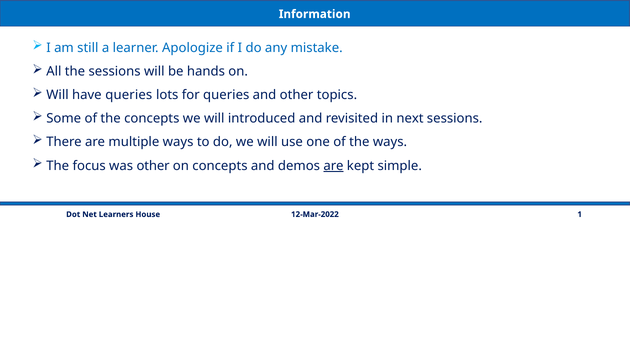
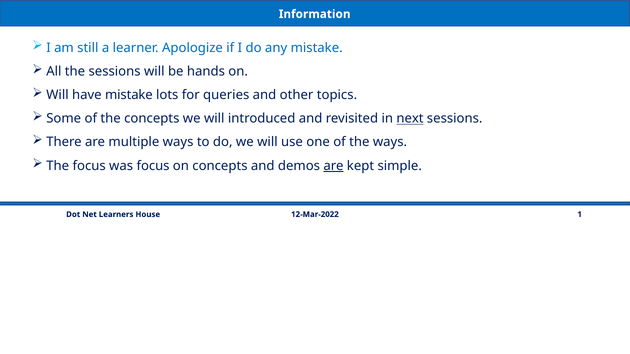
have queries: queries -> mistake (129, 95)
next underline: none -> present (410, 119)
was other: other -> focus (153, 166)
